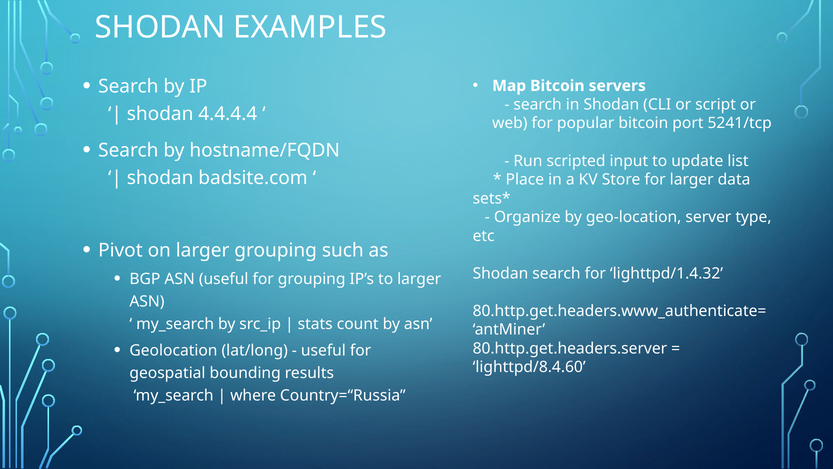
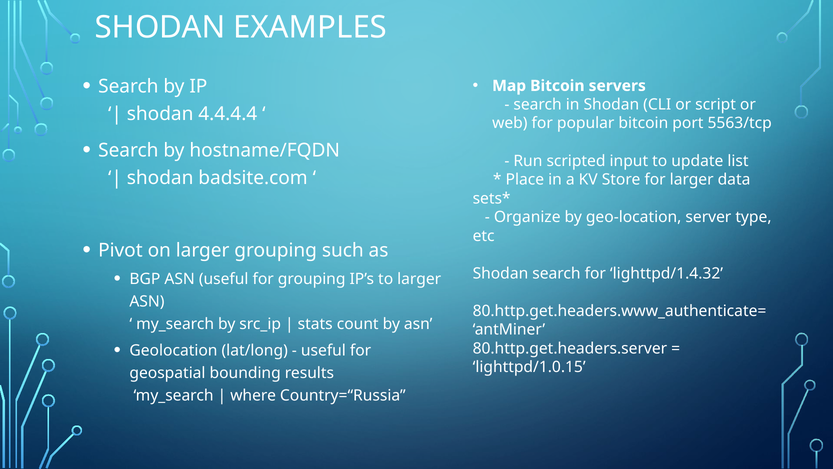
5241/tcp: 5241/tcp -> 5563/tcp (740, 123)
lighttpd/8.4.60: lighttpd/8.4.60 -> lighttpd/1.0.15 (529, 367)
